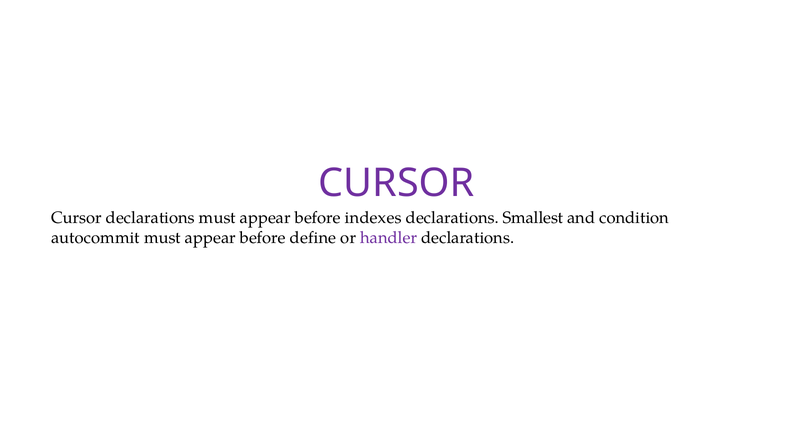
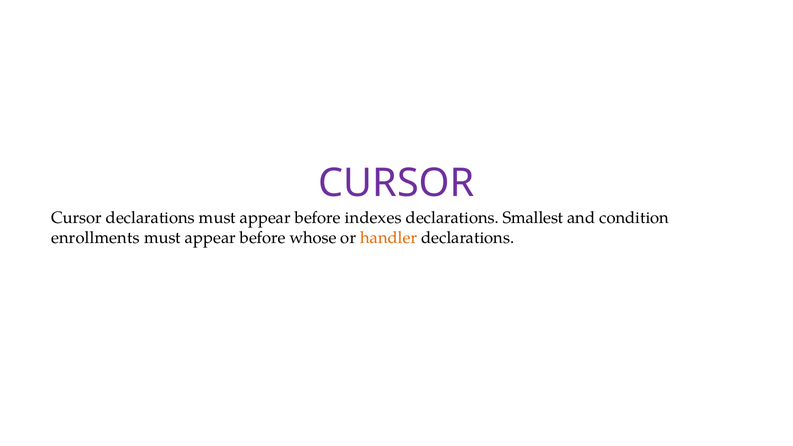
autocommit: autocommit -> enrollments (95, 238)
define: define -> whose (313, 238)
handler colour: purple -> orange (389, 238)
